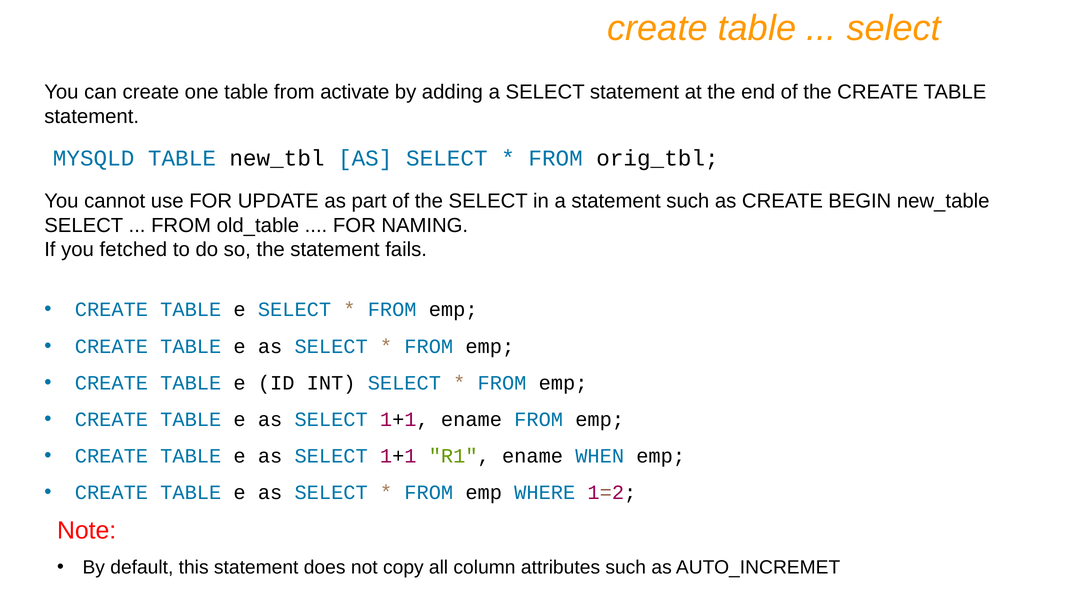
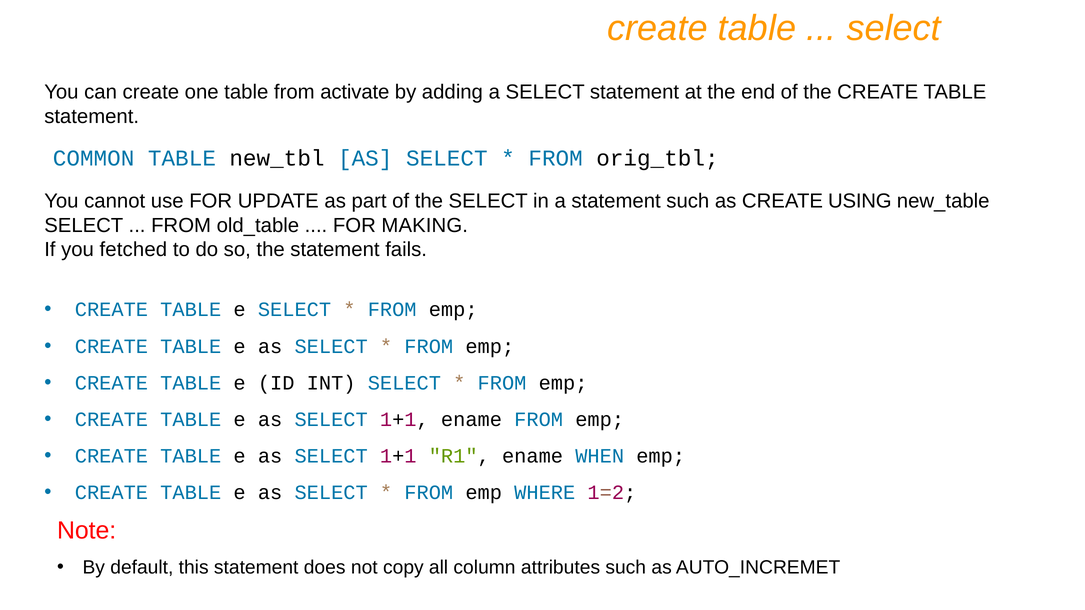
MYSQLD: MYSQLD -> COMMON (94, 158)
BEGIN: BEGIN -> USING (860, 201)
NAMING: NAMING -> MAKING (425, 225)
